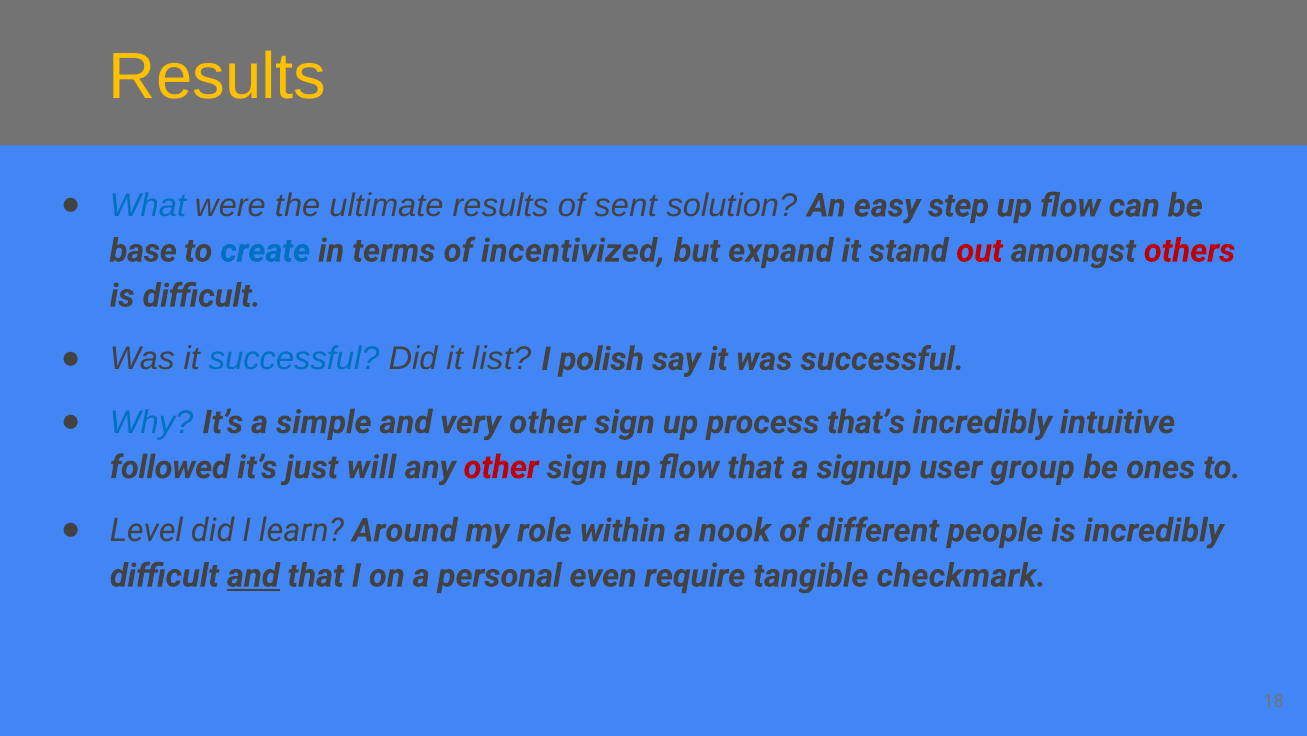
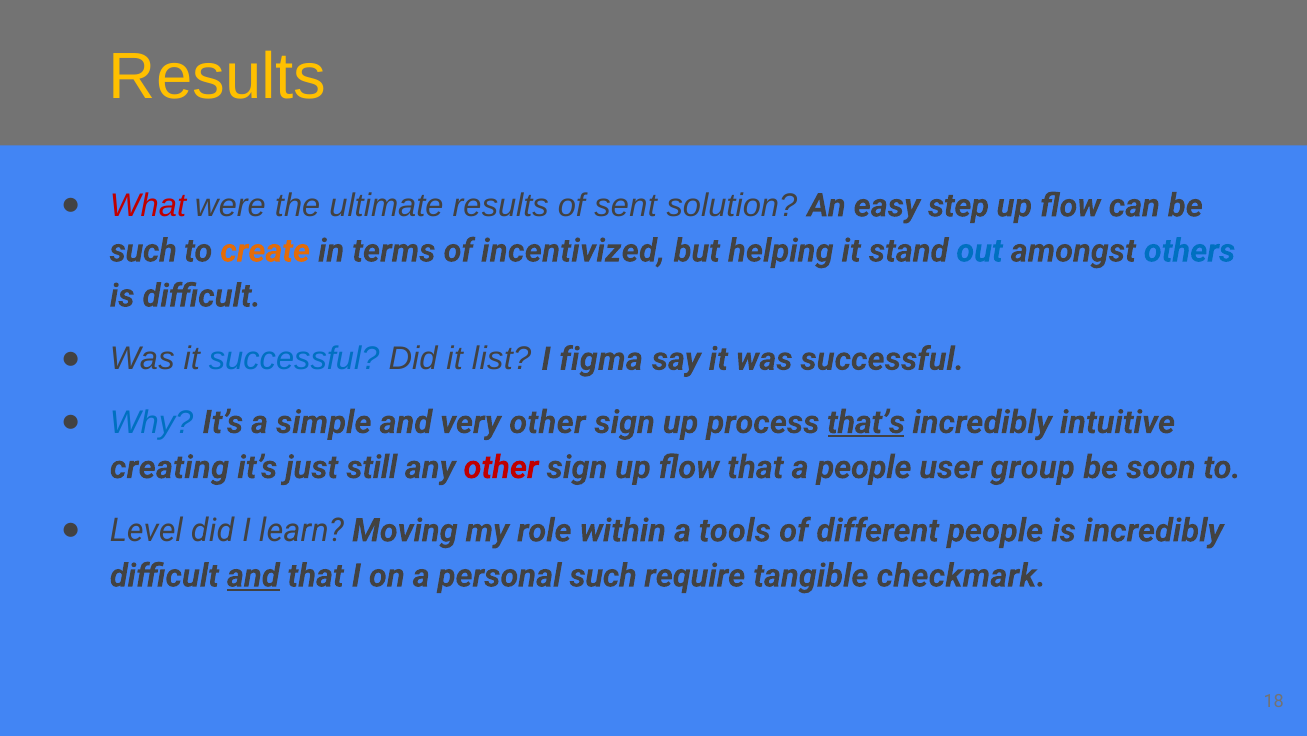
What colour: blue -> red (148, 206)
base: base -> such (143, 251)
create colour: blue -> orange (265, 251)
expand: expand -> helping (781, 251)
out colour: red -> blue (980, 251)
others colour: red -> blue (1190, 251)
polish: polish -> figma (601, 359)
that’s underline: none -> present (866, 422)
followed: followed -> creating (170, 467)
will: will -> still (372, 467)
a signup: signup -> people (864, 467)
ones: ones -> soon (1161, 467)
Around: Around -> Moving (405, 531)
nook: nook -> tools (735, 531)
personal even: even -> such (603, 576)
